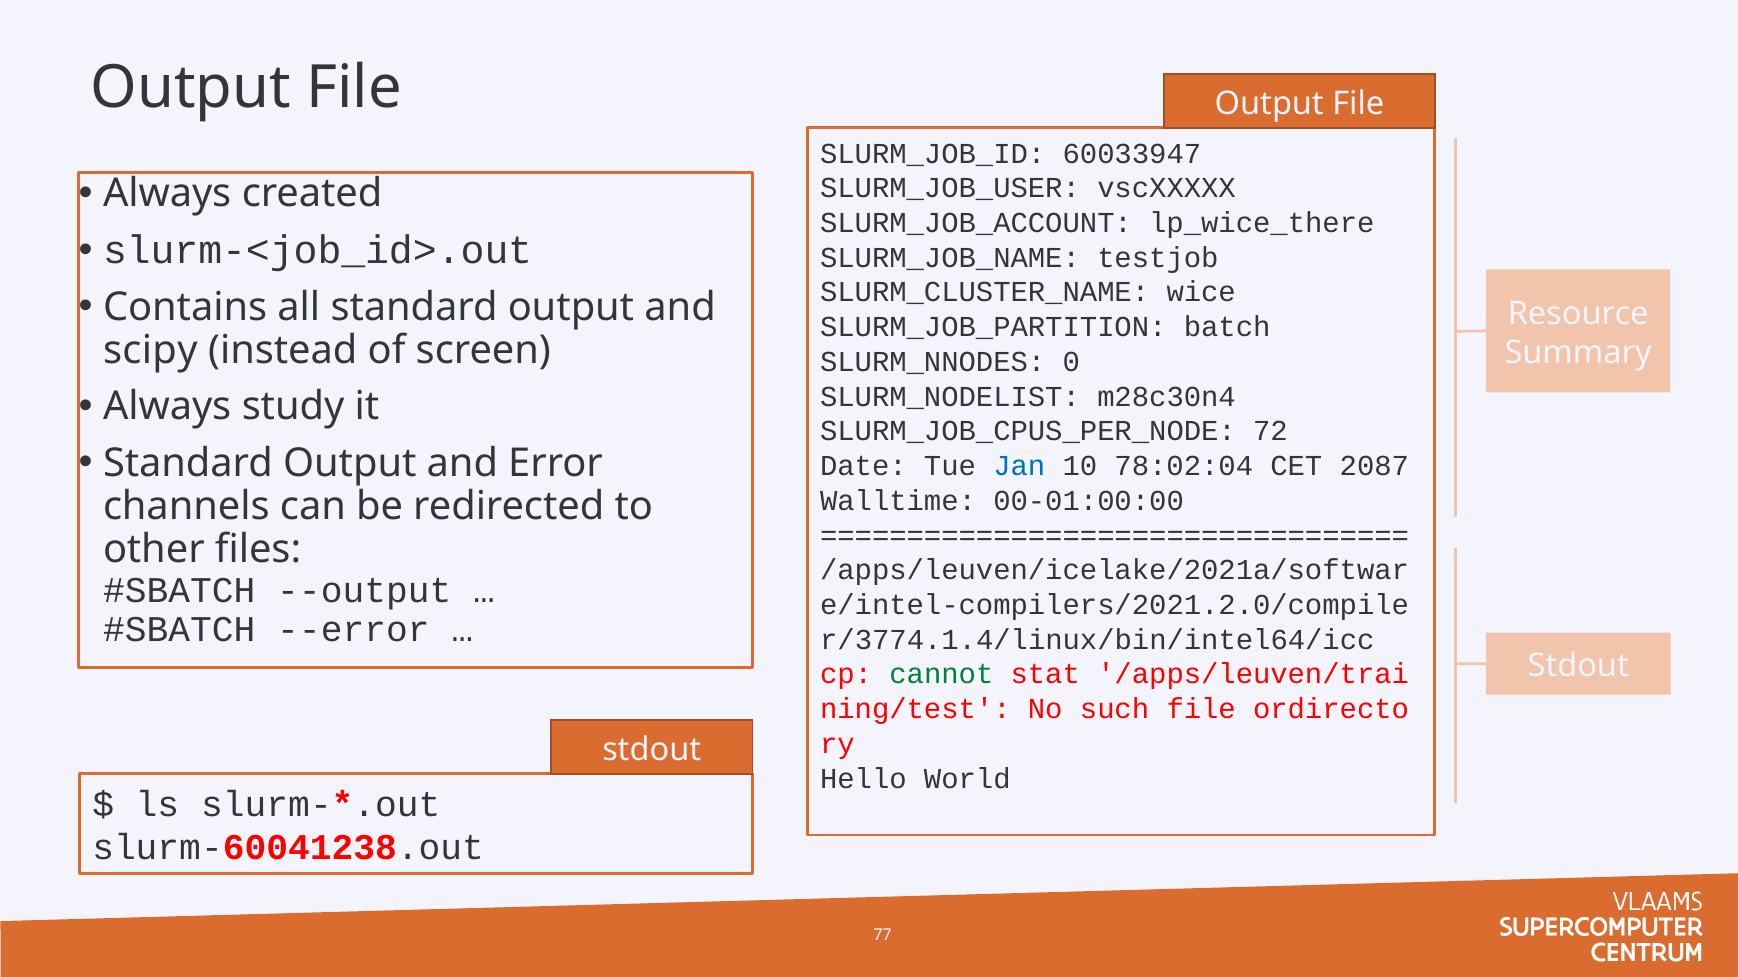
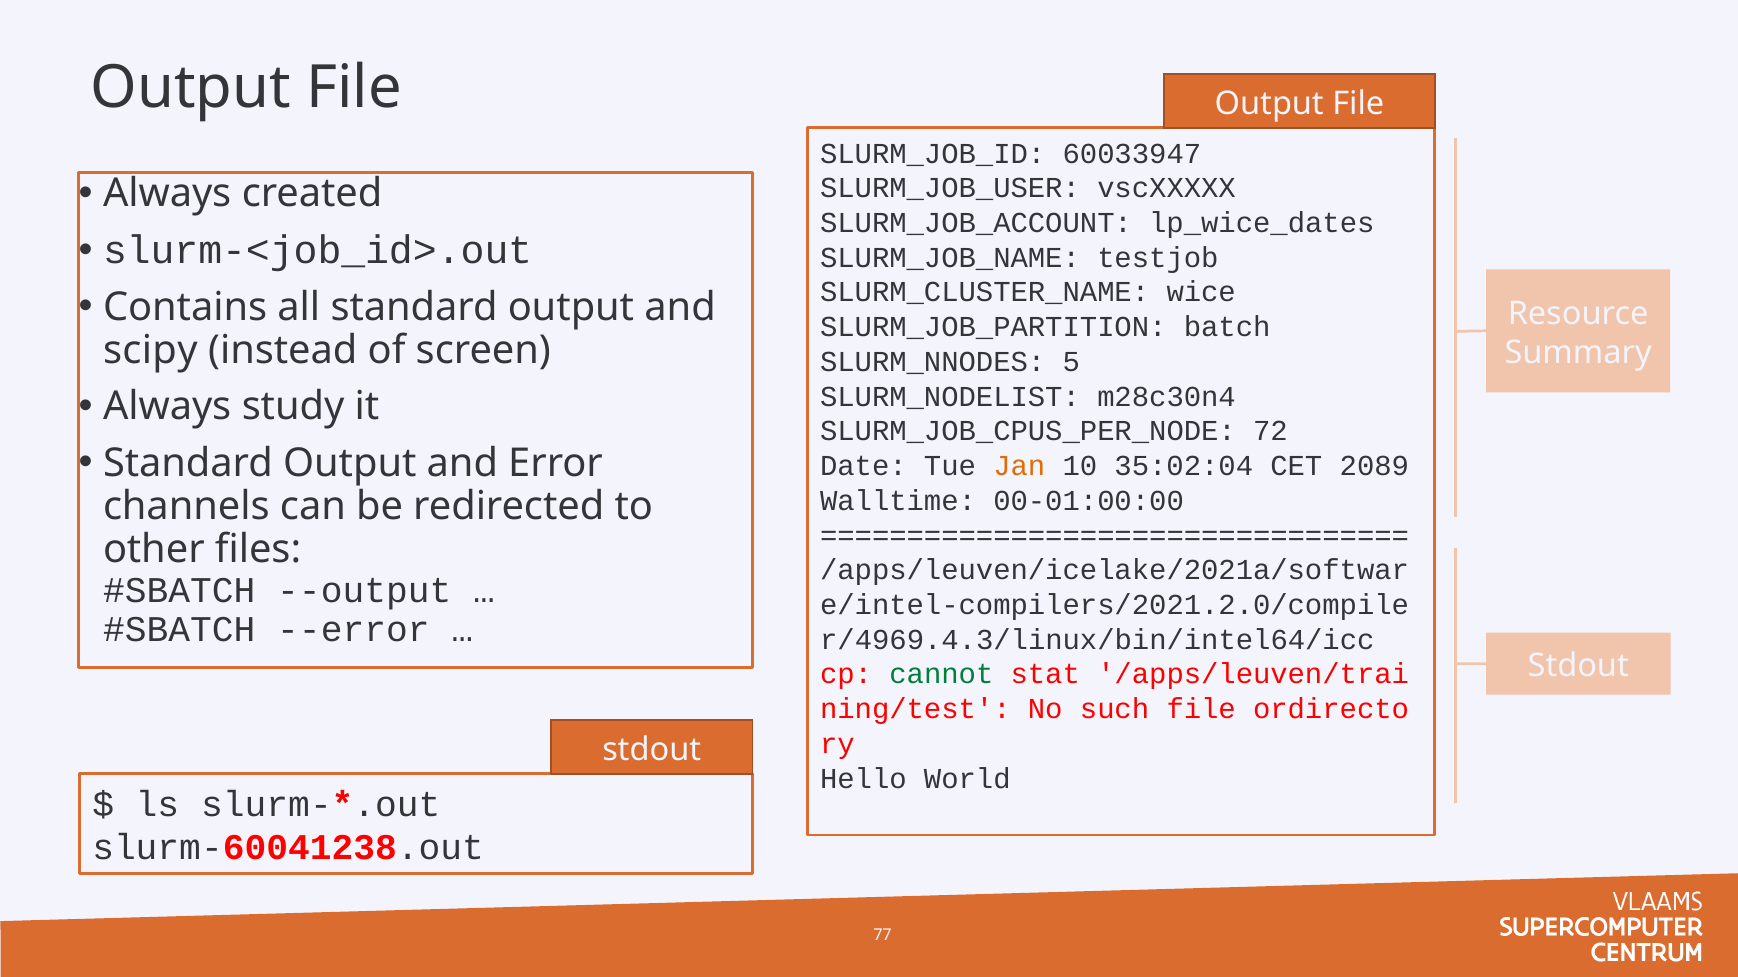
lp_wice_there: lp_wice_there -> lp_wice_dates (1262, 223)
0: 0 -> 5 (1071, 362)
Jan colour: blue -> orange (1019, 466)
78:02:04: 78:02:04 -> 35:02:04 (1184, 466)
2087: 2087 -> 2089 (1374, 466)
r/3774.1.4/linux/bin/intel64/icc: r/3774.1.4/linux/bin/intel64/icc -> r/4969.4.3/linux/bin/intel64/icc (1097, 640)
